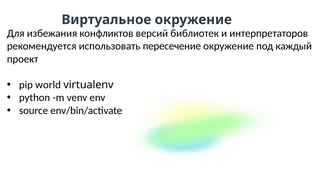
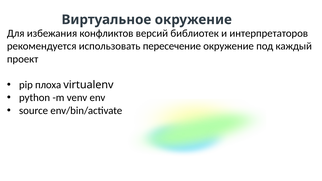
world: world -> плоха (48, 85)
